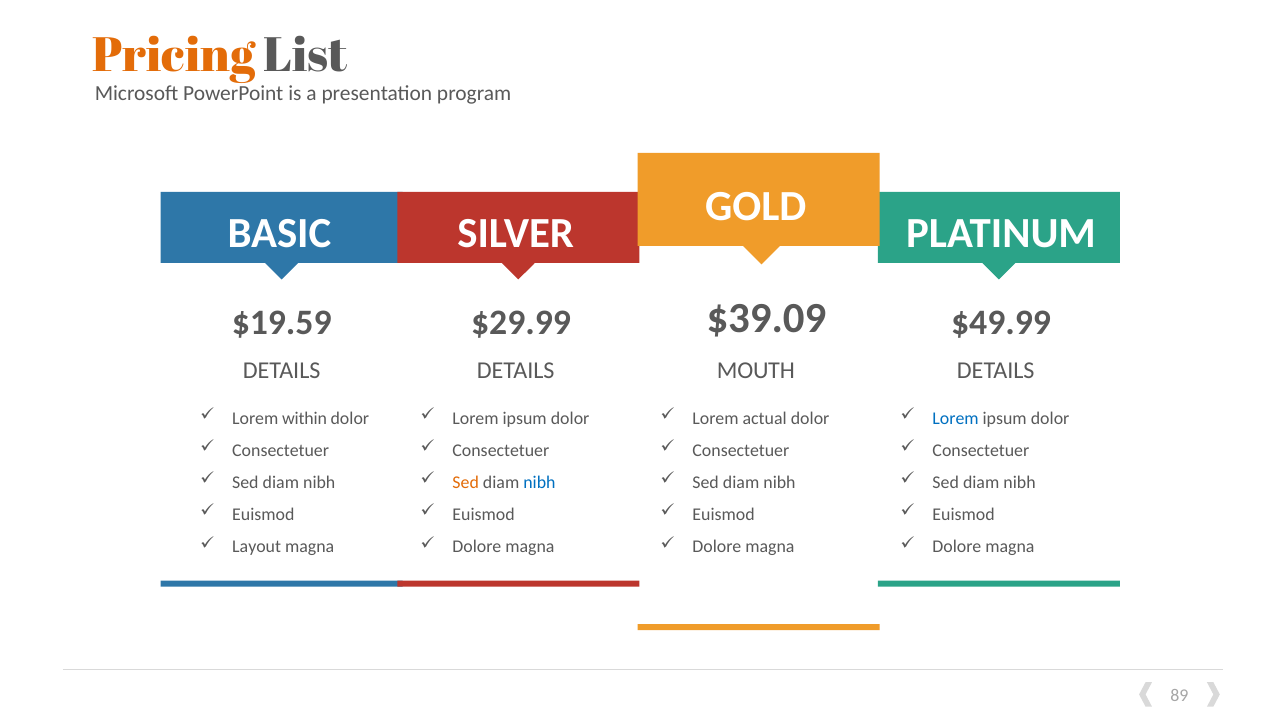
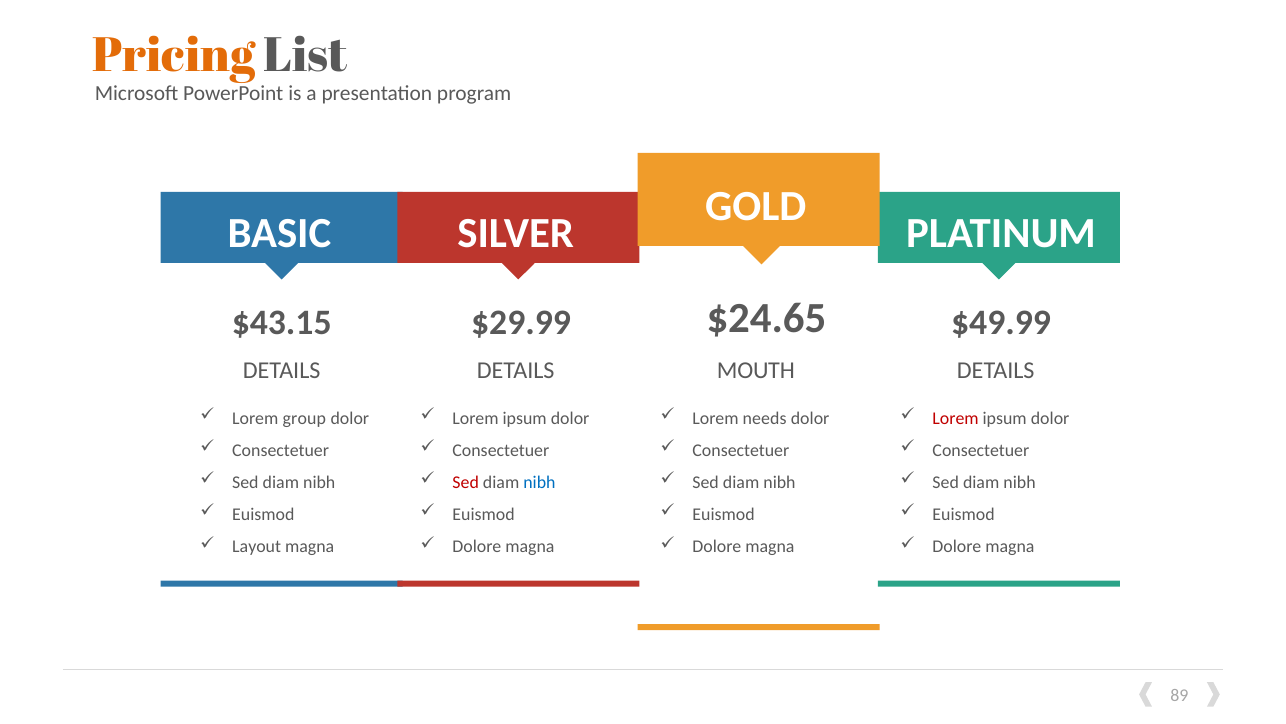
$19.59: $19.59 -> $43.15 (282, 322)
$39.09: $39.09 -> $24.65 (766, 319)
within: within -> group (304, 418)
actual: actual -> needs (765, 418)
Lorem colour: blue -> red (956, 418)
Sed colour: orange -> red (466, 482)
